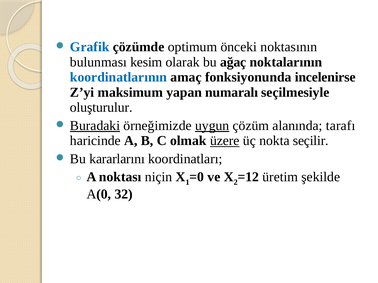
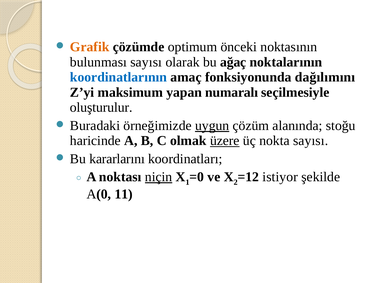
Grafik colour: blue -> orange (90, 47)
bulunması kesim: kesim -> sayısı (146, 62)
incelenirse: incelenirse -> dağılımını (325, 77)
Buradaki underline: present -> none (95, 126)
tarafı: tarafı -> stoğu (341, 126)
nokta seçilir: seçilir -> sayısı (311, 141)
niçin underline: none -> present (159, 177)
üretim: üretim -> istiyor (280, 177)
32: 32 -> 11 (124, 194)
